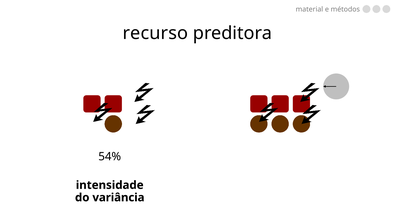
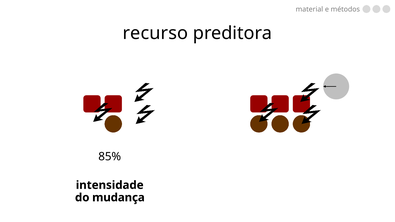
54%: 54% -> 85% (110, 157)
variância: variância -> mudança (118, 198)
